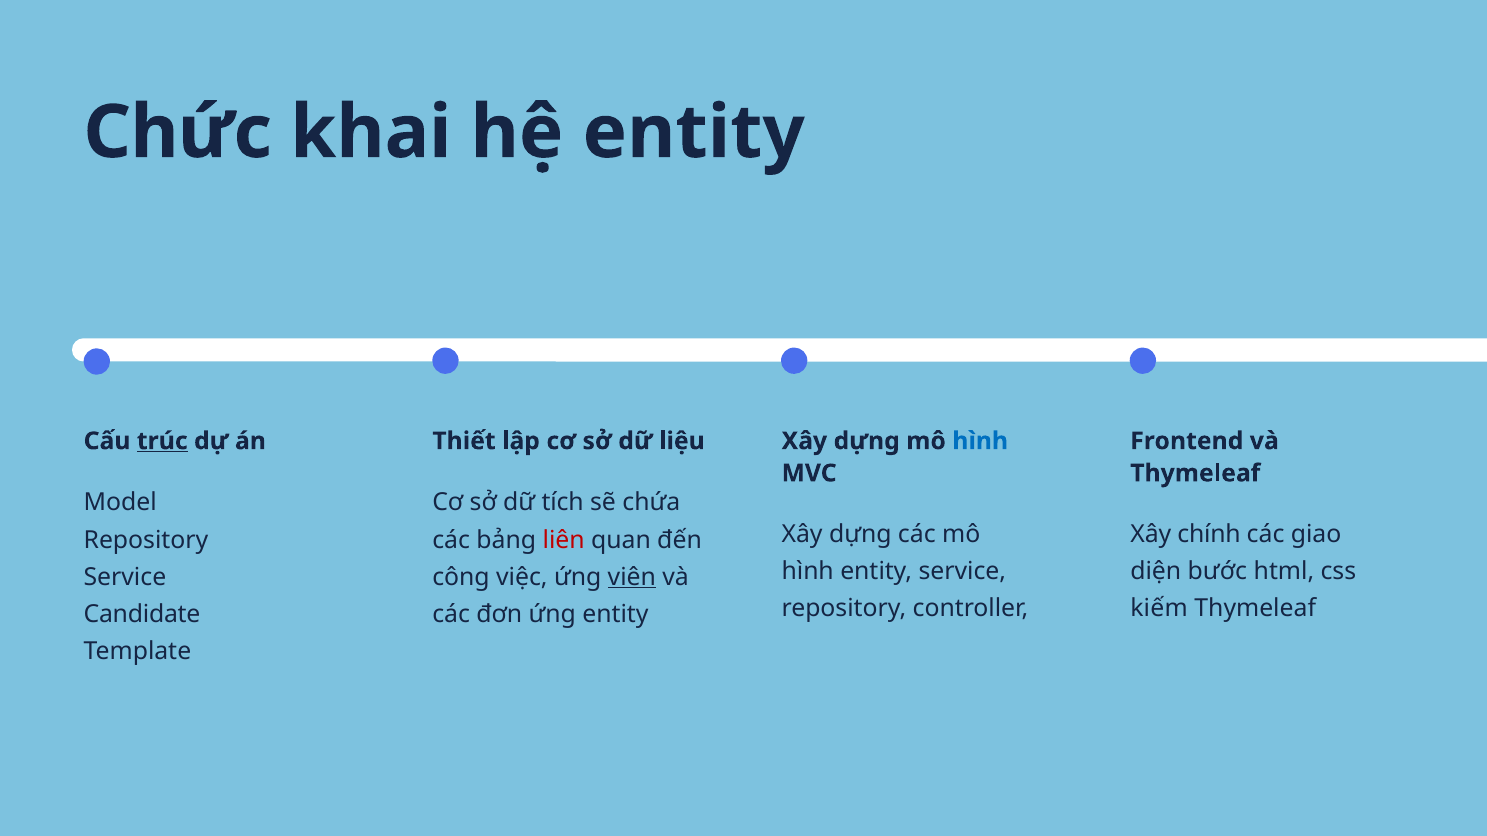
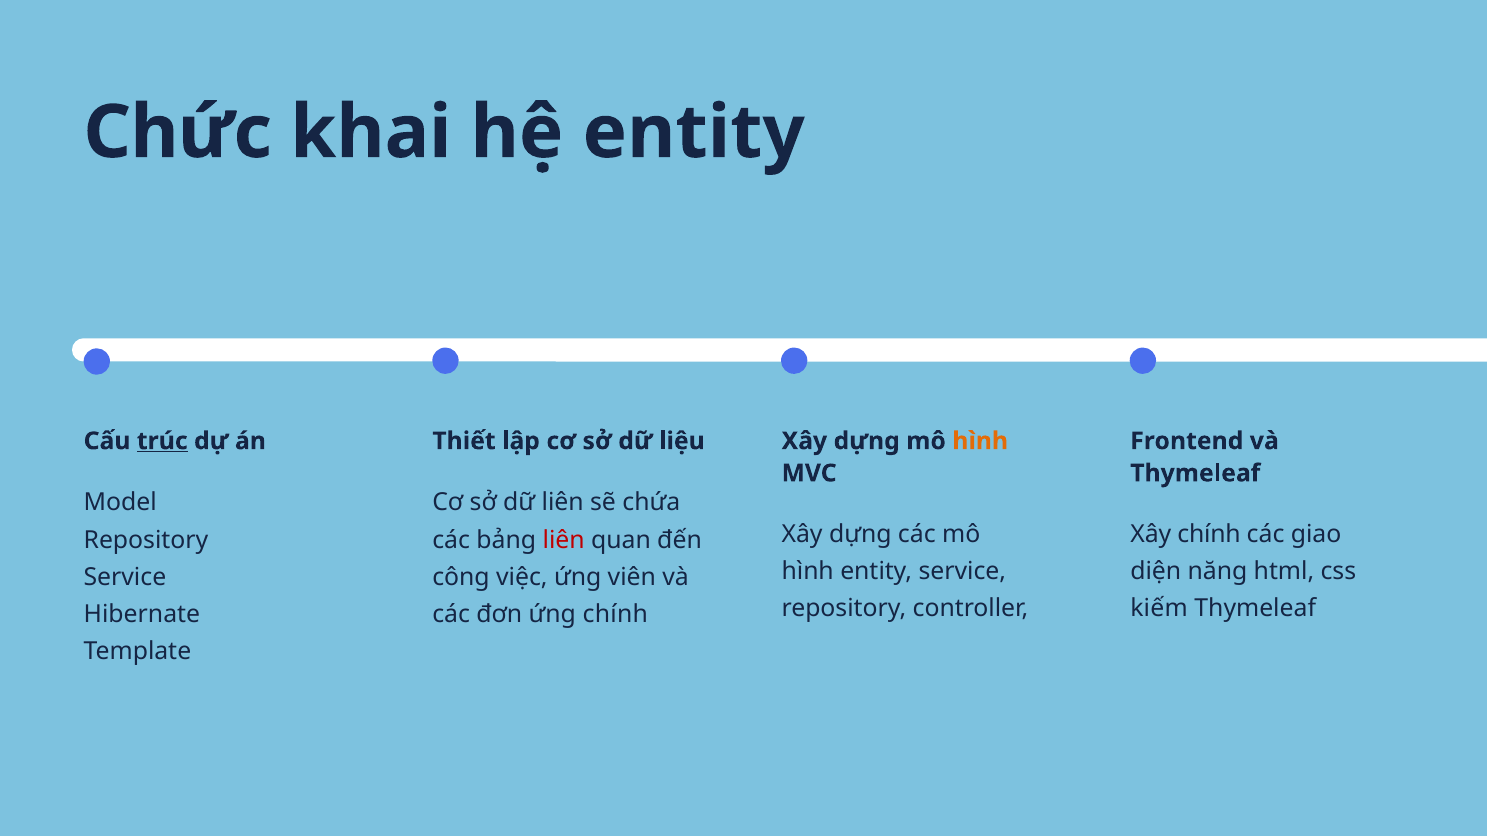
hình colour: blue -> orange (980, 441)
dữ tích: tích -> liên (563, 503)
bước: bước -> năng (1217, 572)
viên underline: present -> none (632, 577)
Candidate: Candidate -> Hibernate (142, 614)
ứng entity: entity -> chính (615, 614)
